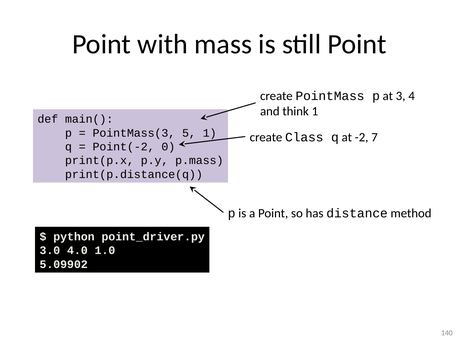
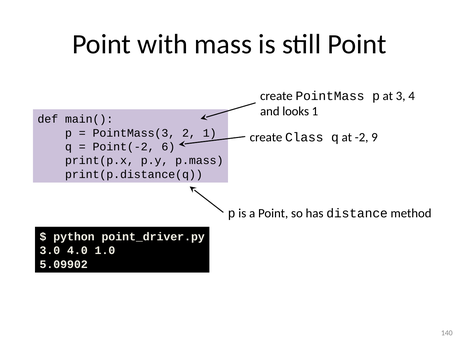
think: think -> looks (296, 111)
5: 5 -> 2 (189, 133)
7: 7 -> 9 (375, 138)
0: 0 -> 6 (168, 147)
